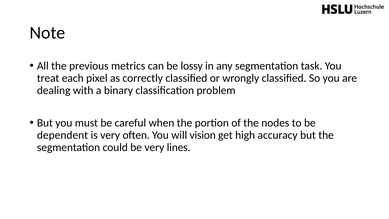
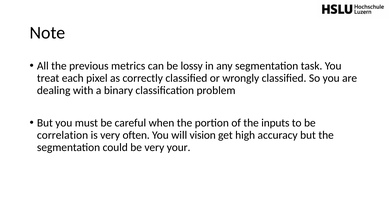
nodes: nodes -> inputs (275, 123)
dependent: dependent -> correlation (63, 135)
lines: lines -> your (179, 147)
